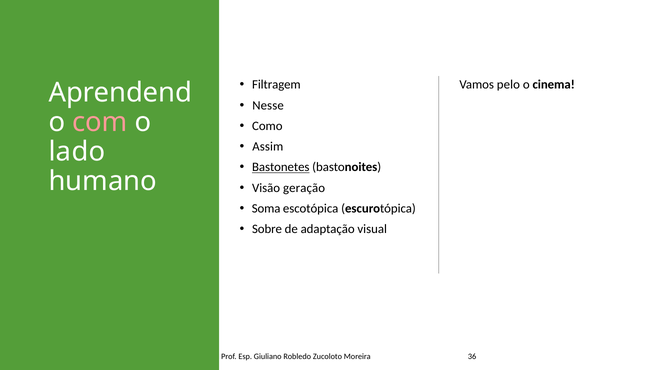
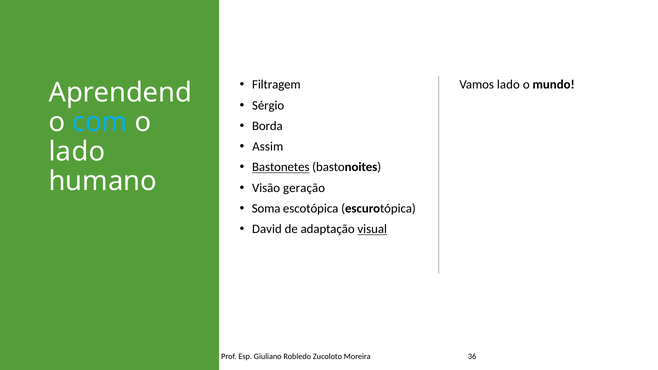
Vamos pelo: pelo -> lado (508, 85)
cinema: cinema -> mundo (554, 85)
Nesse: Nesse -> Sérgio (268, 105)
com colour: pink -> light blue (100, 122)
Como: Como -> Borda (267, 126)
Sobre: Sobre -> David (267, 229)
visual underline: none -> present (372, 229)
